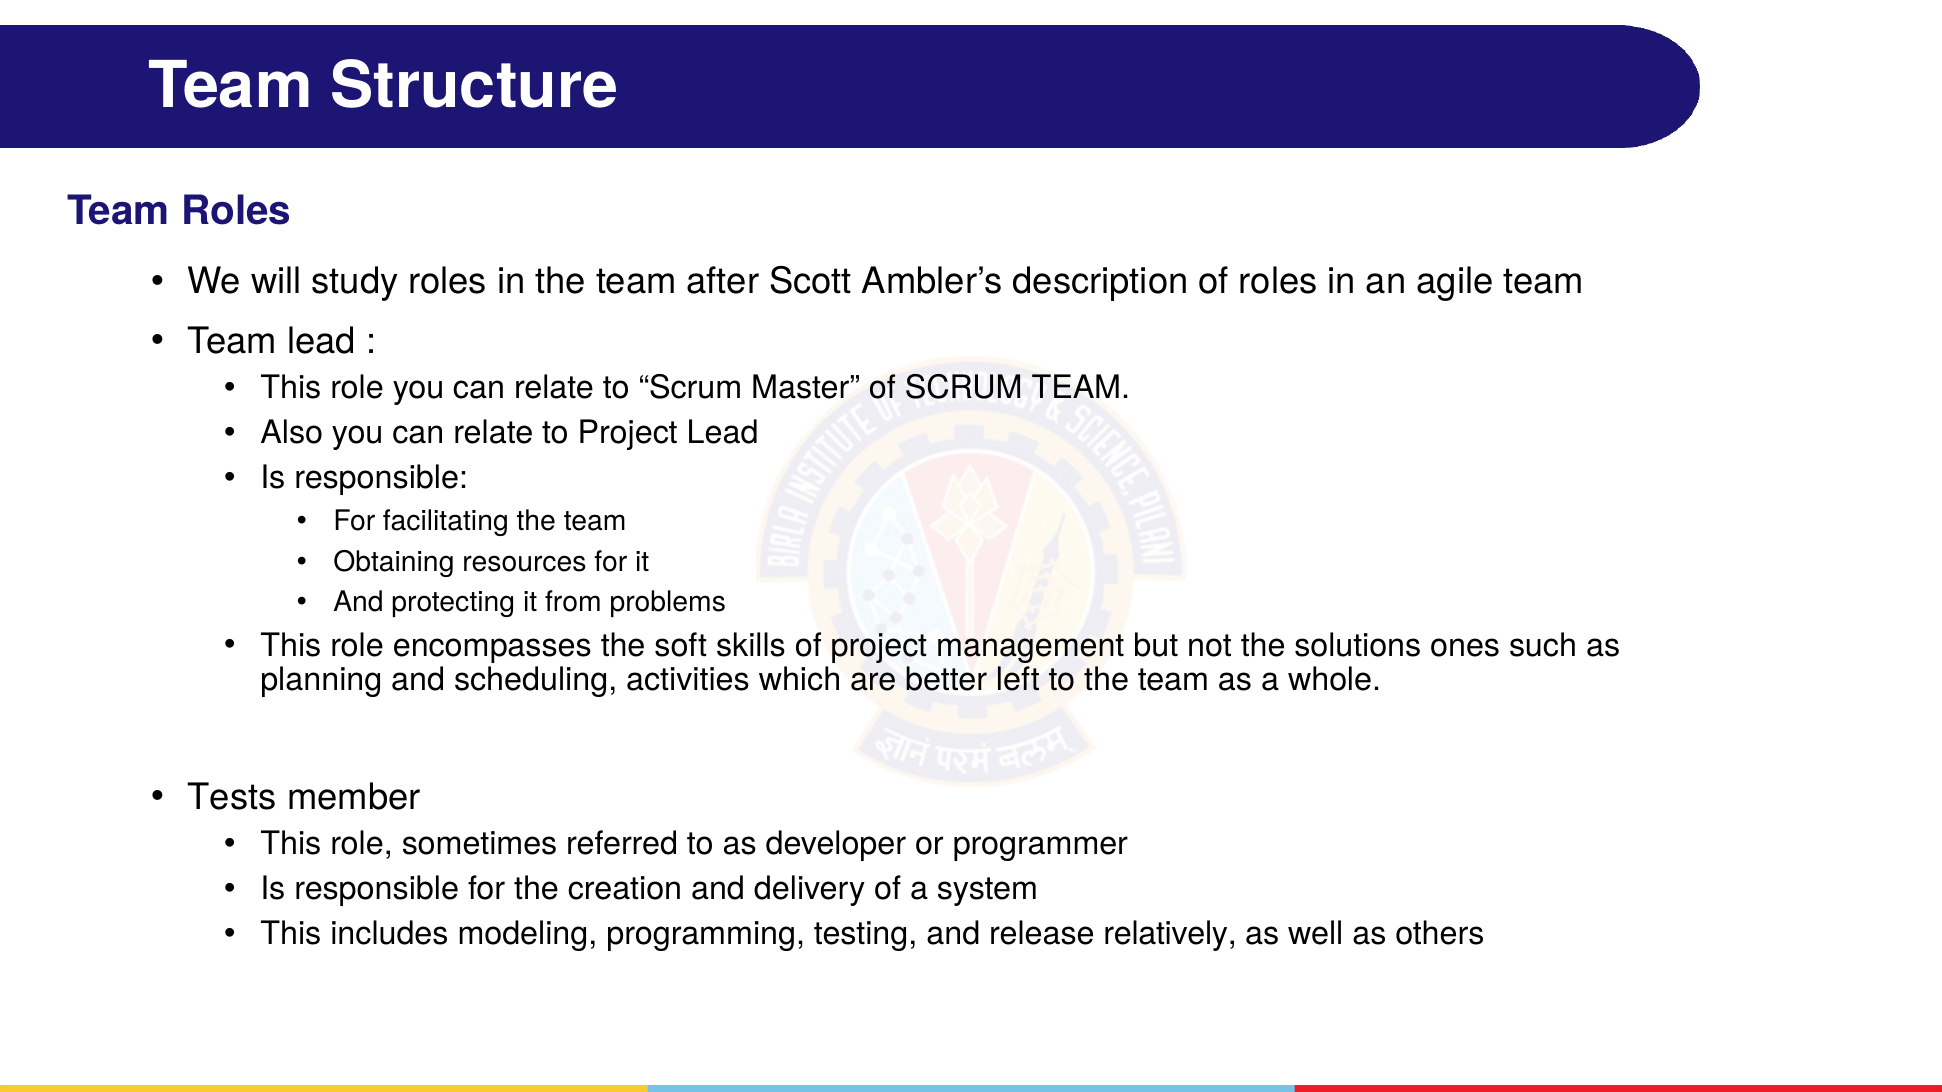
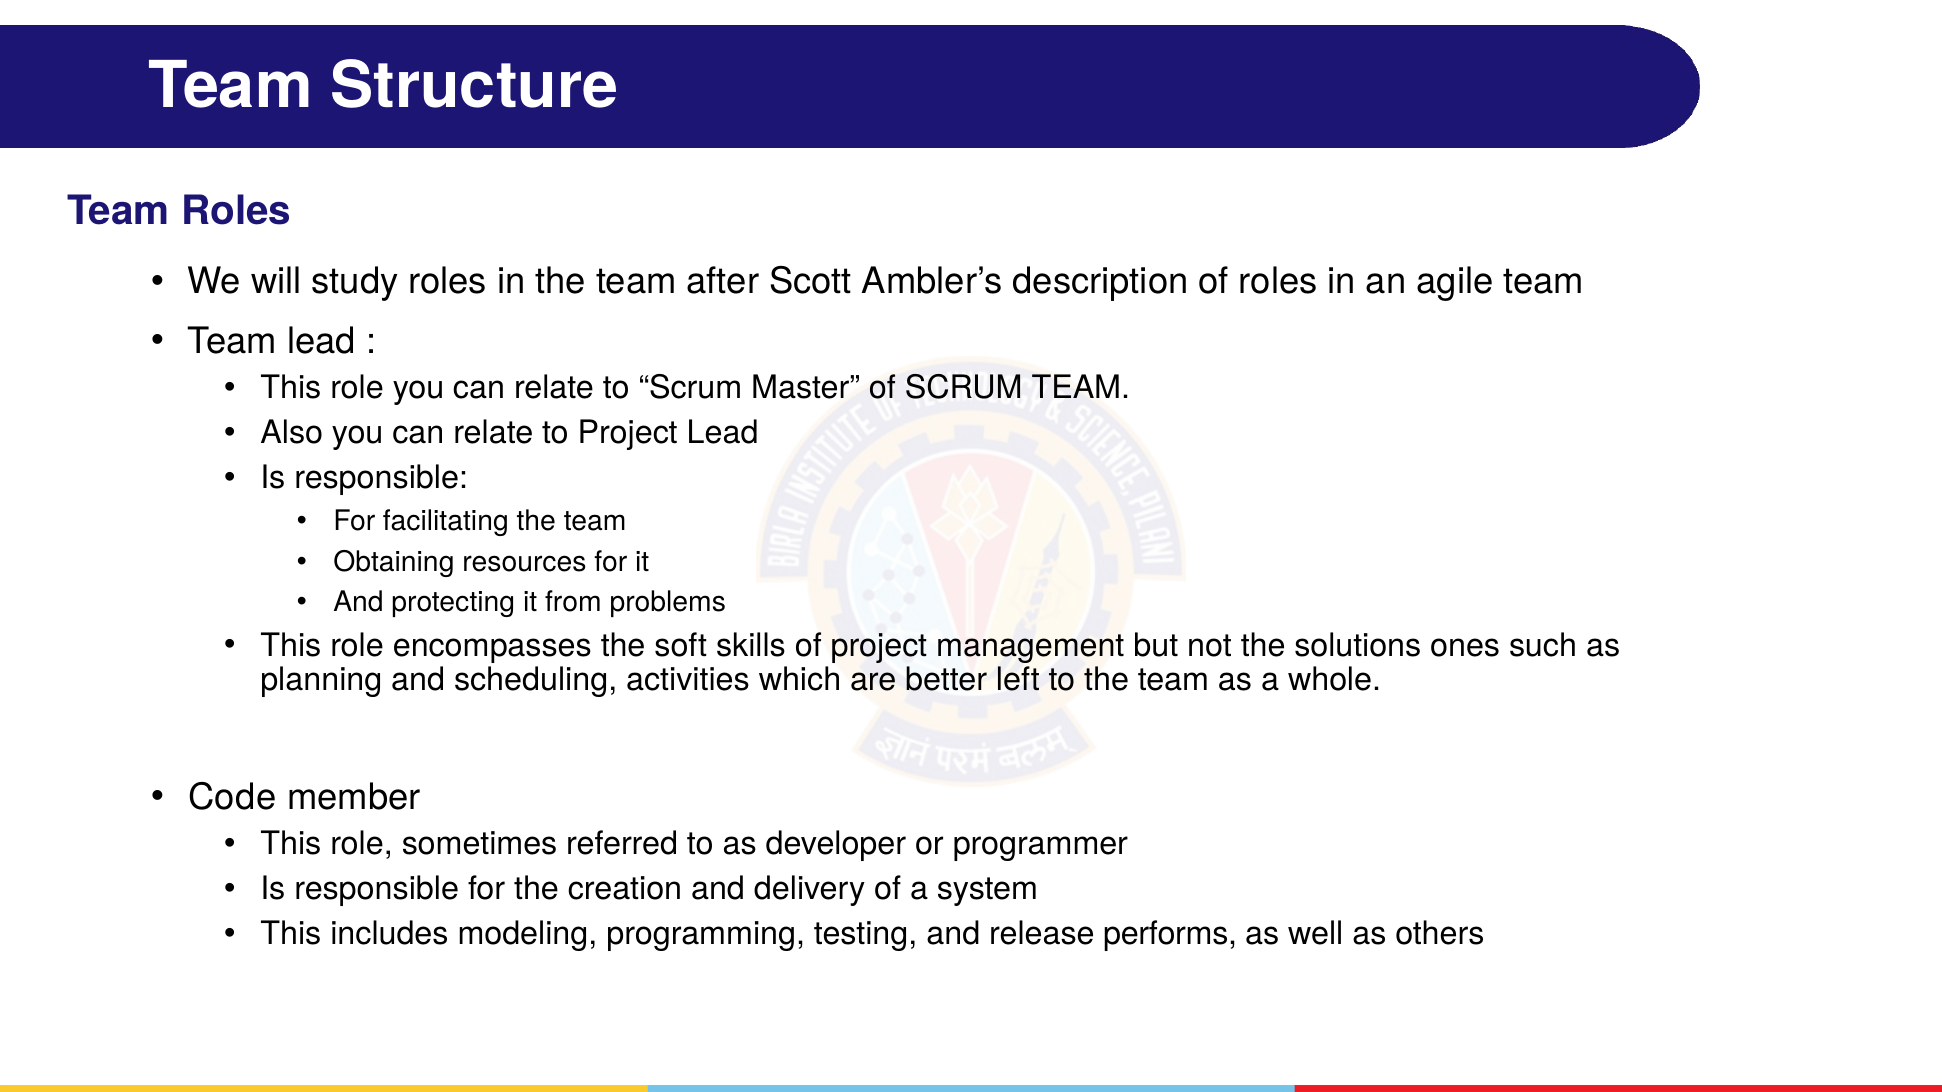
Tests: Tests -> Code (232, 797)
relatively: relatively -> performs (1170, 934)
